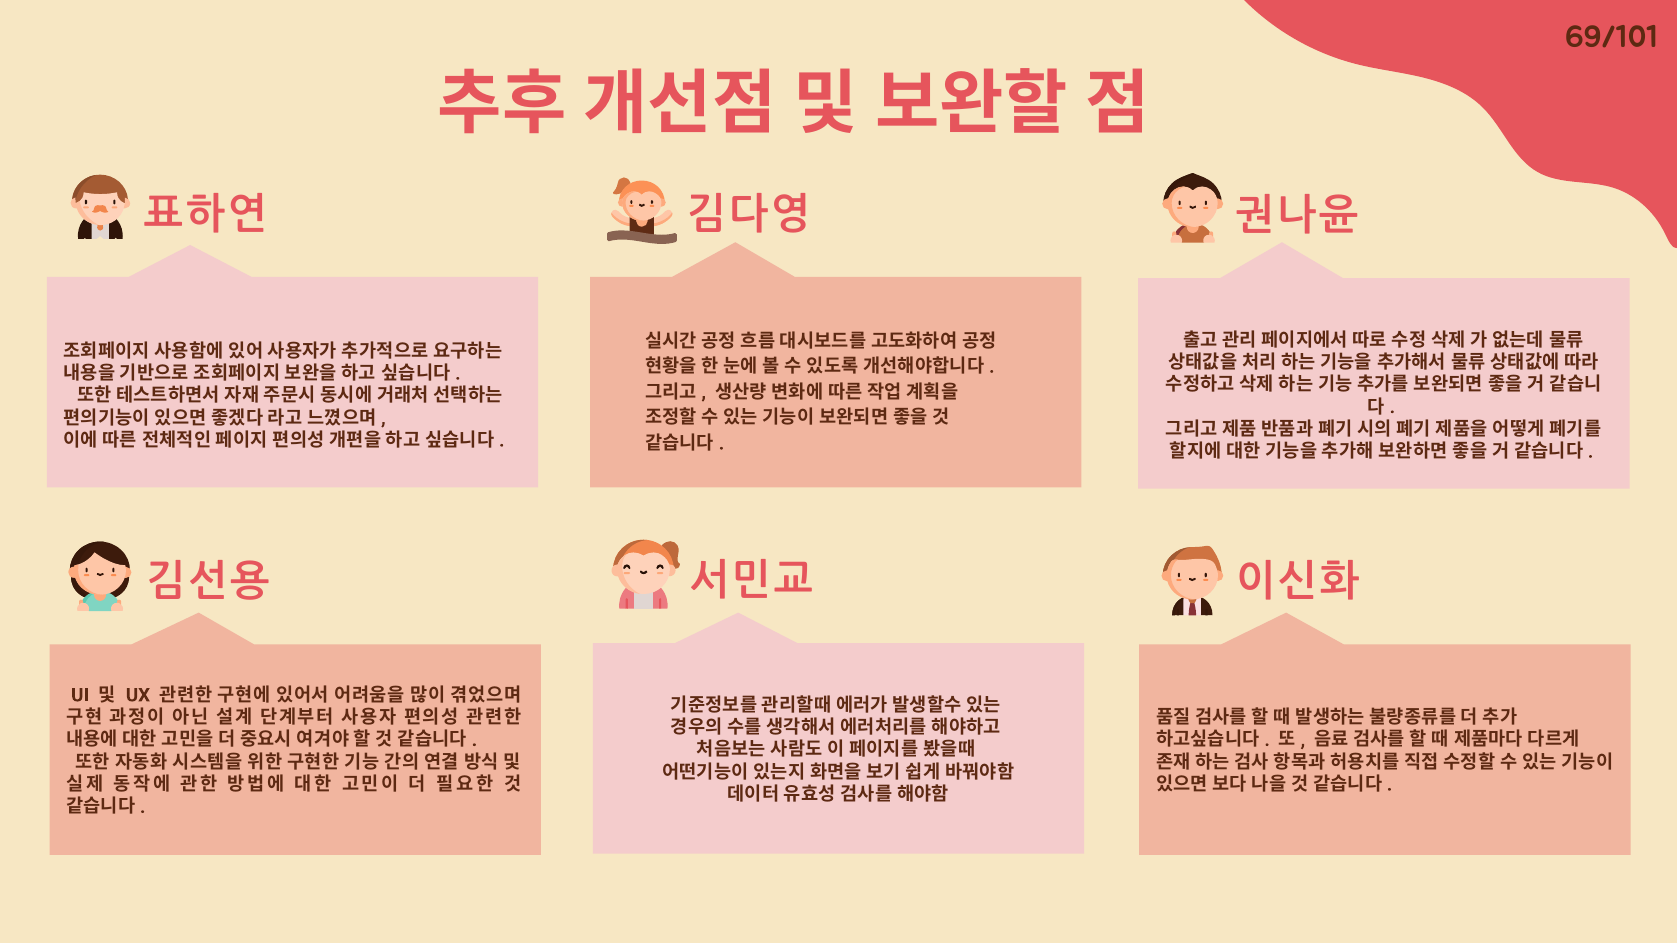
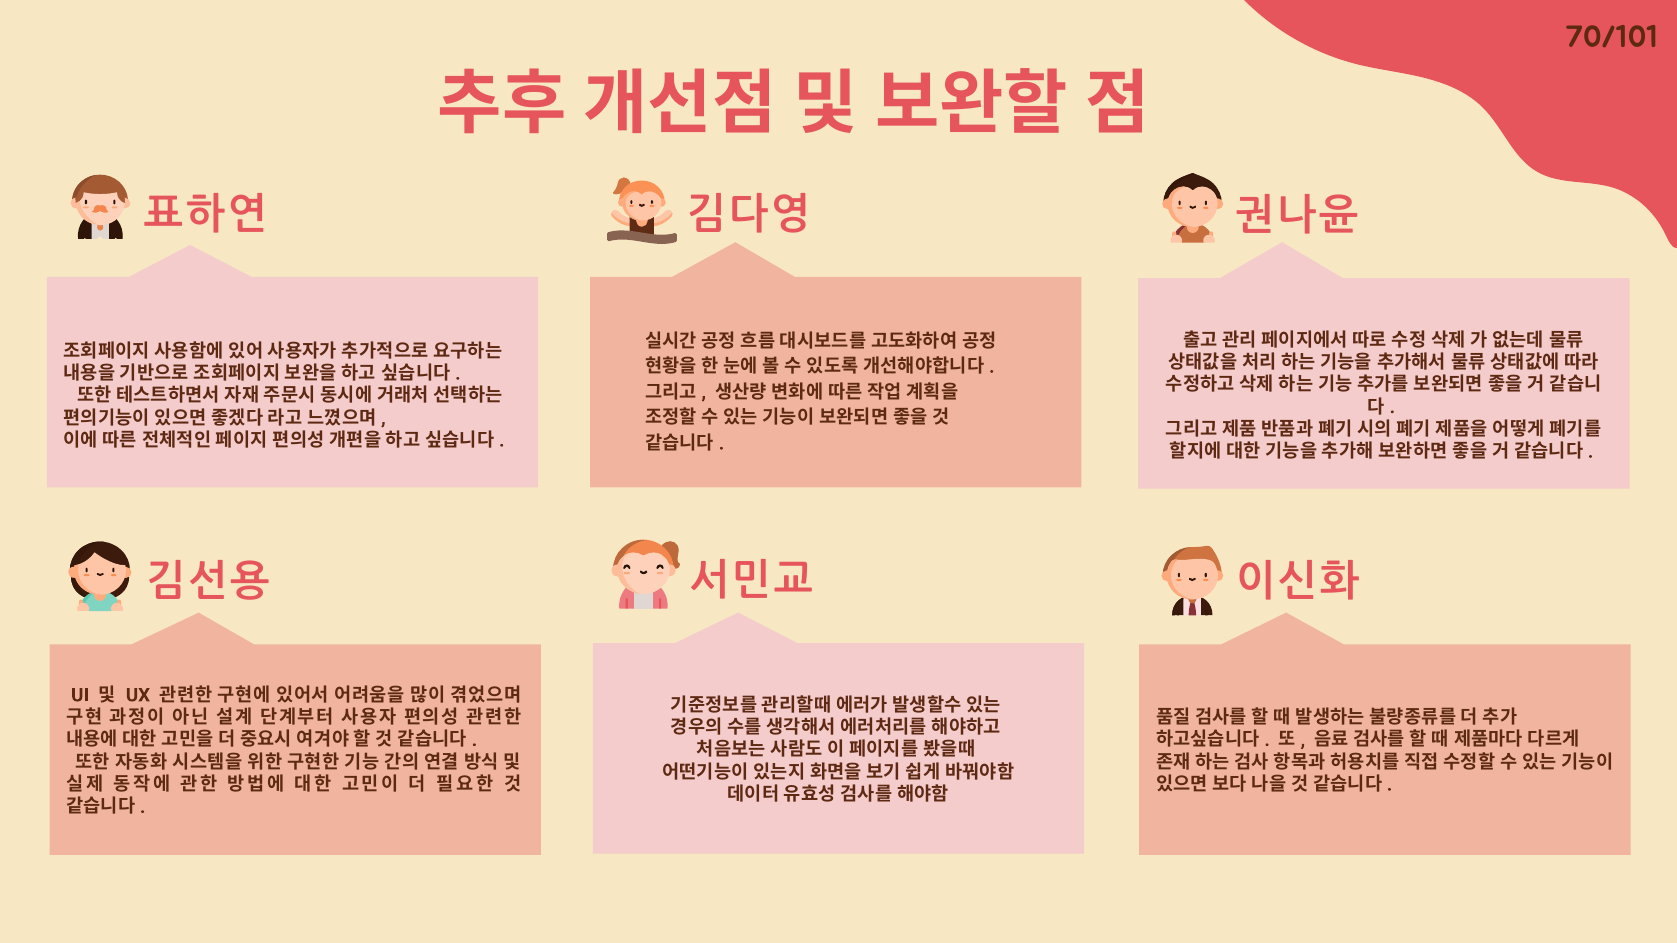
69/101: 69/101 -> 70/101 (1612, 37)
